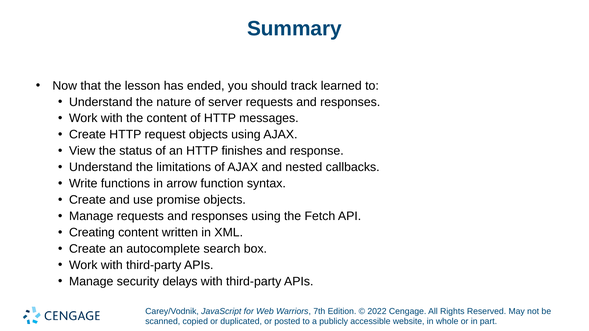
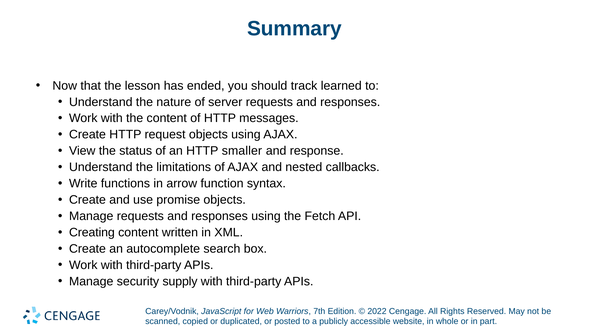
finishes: finishes -> smaller (242, 151)
delays: delays -> supply (180, 282)
